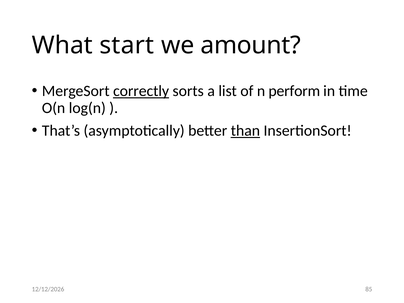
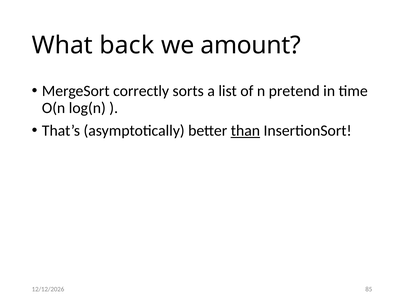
start: start -> back (127, 45)
correctly underline: present -> none (141, 91)
perform: perform -> pretend (294, 91)
